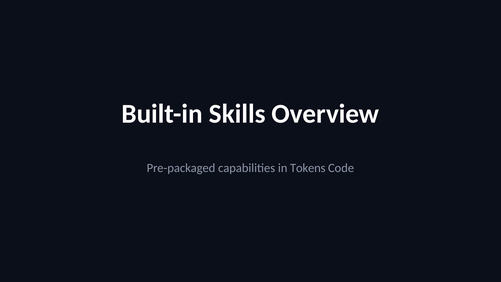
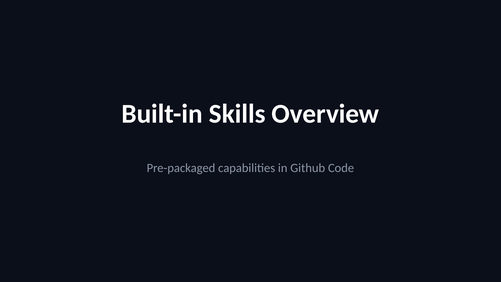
Tokens: Tokens -> Github (308, 168)
